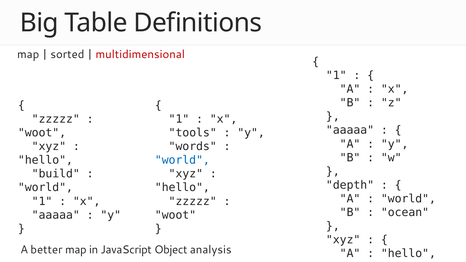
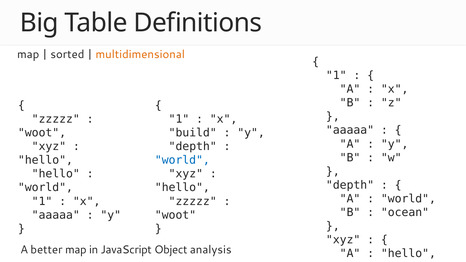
multidimensional colour: red -> orange (140, 54)
tools: tools -> build (193, 133)
words: words -> depth (193, 147)
build: build -> hello (56, 174)
